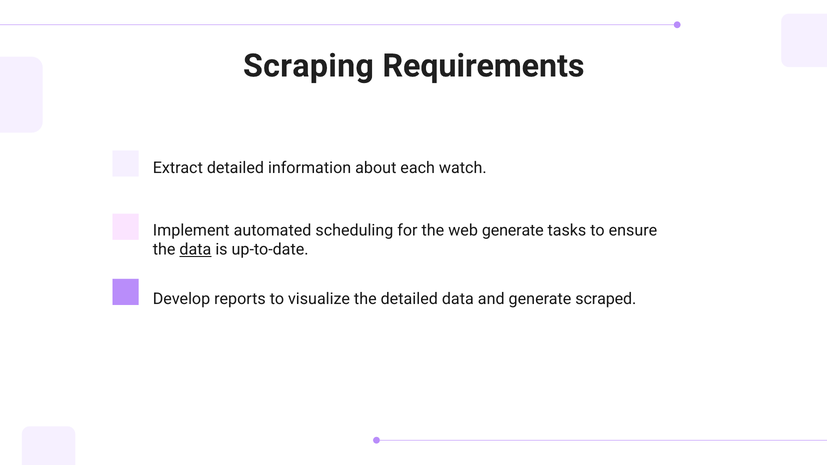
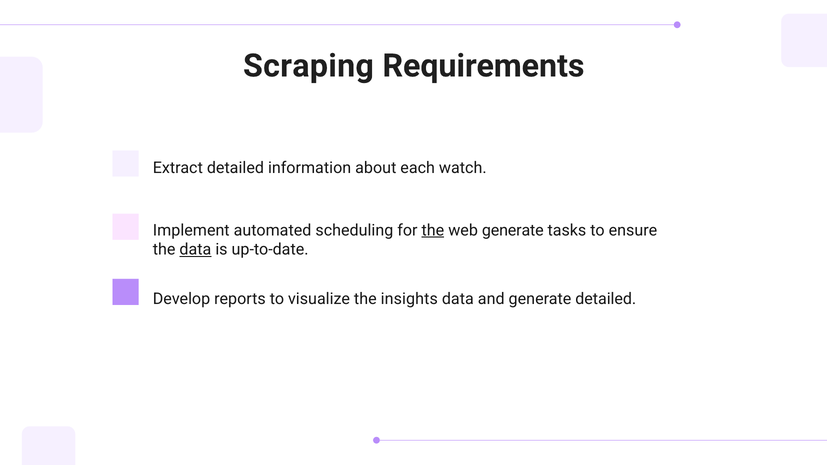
the underline: none -> present (433, 230)
the detailed: detailed -> insights (409, 299)
generate scraped: scraped -> detailed (606, 299)
